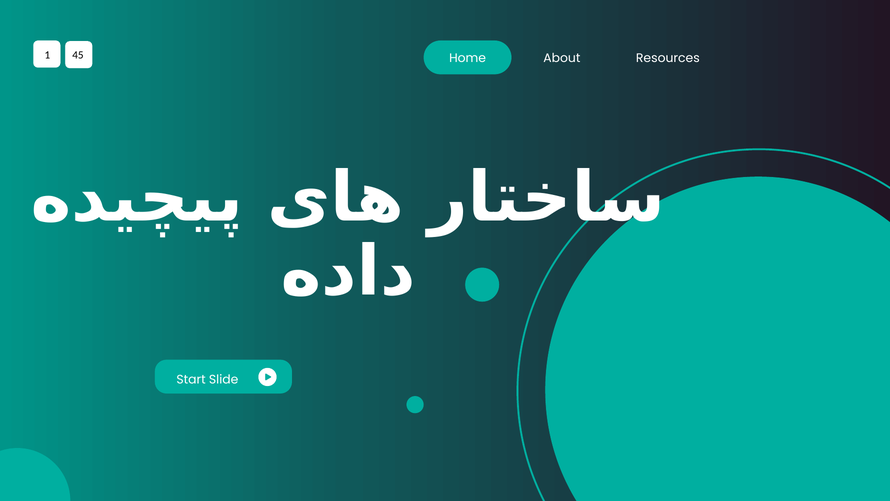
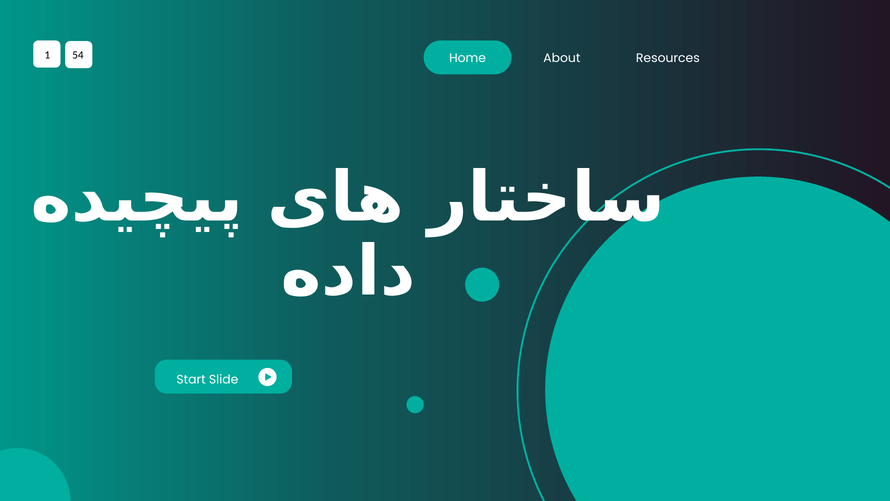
45: 45 -> 54 (78, 55)
